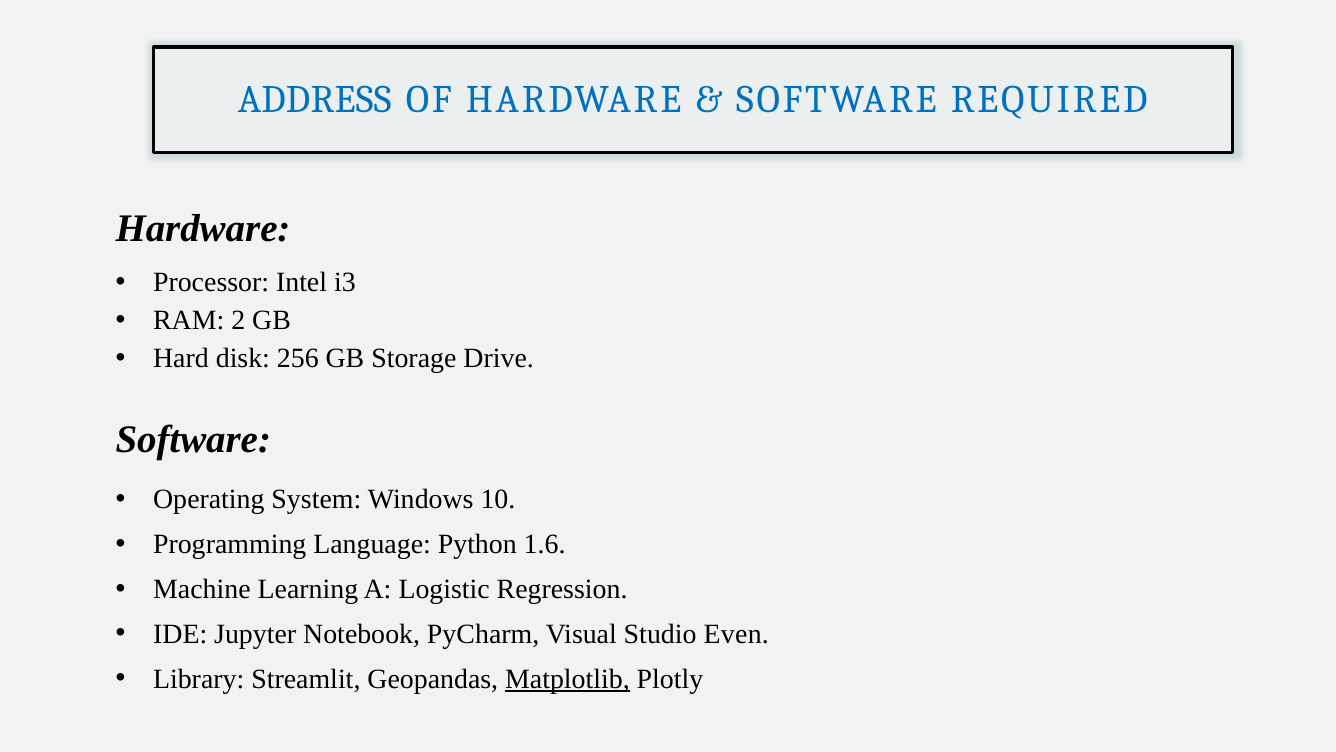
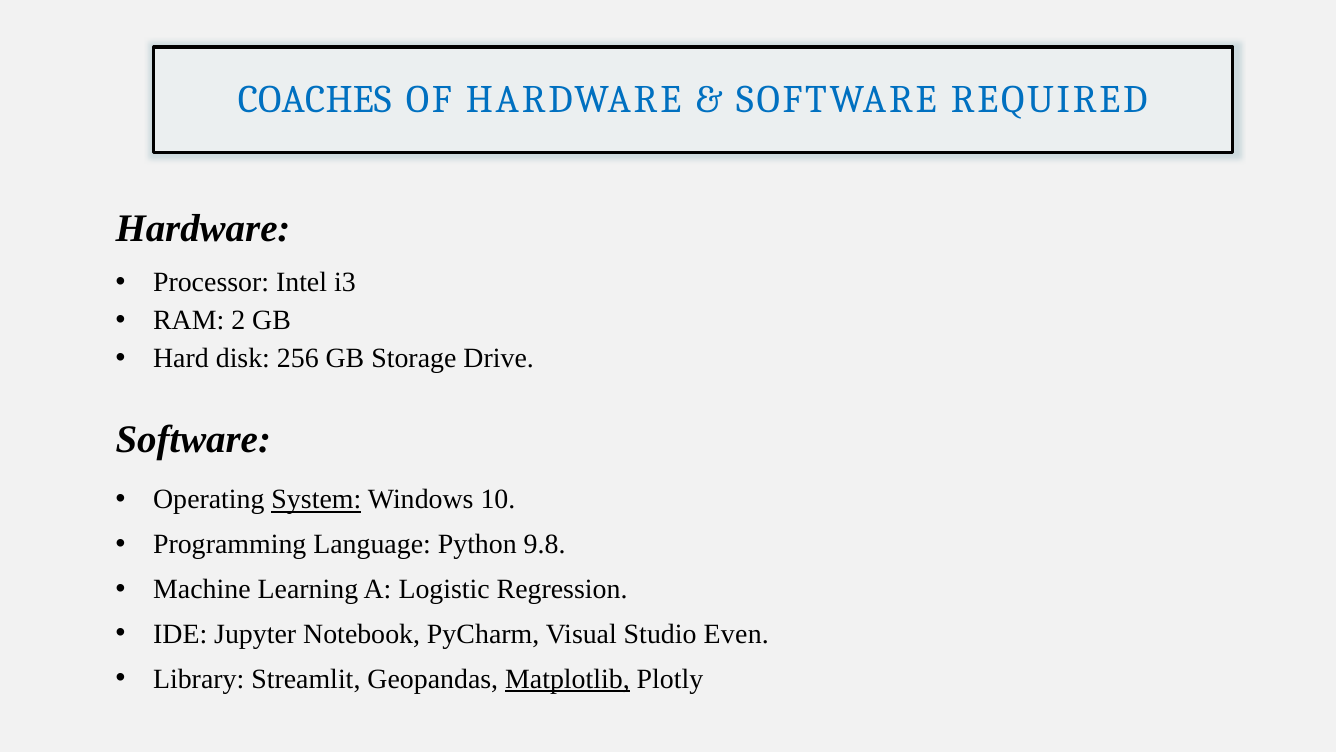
ADDRESS: ADDRESS -> COACHES (315, 99)
System underline: none -> present (316, 499)
1.6: 1.6 -> 9.8 (545, 544)
